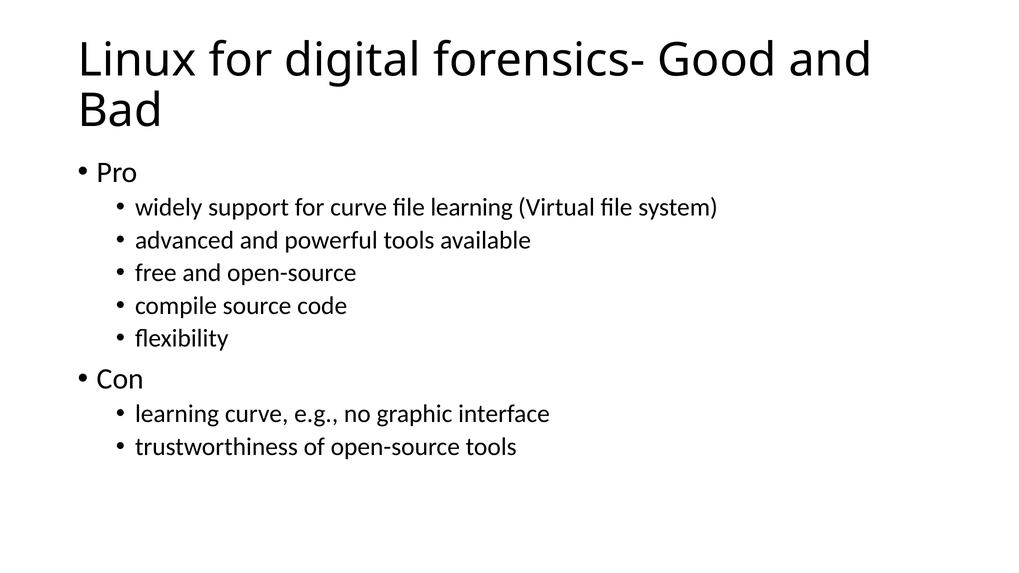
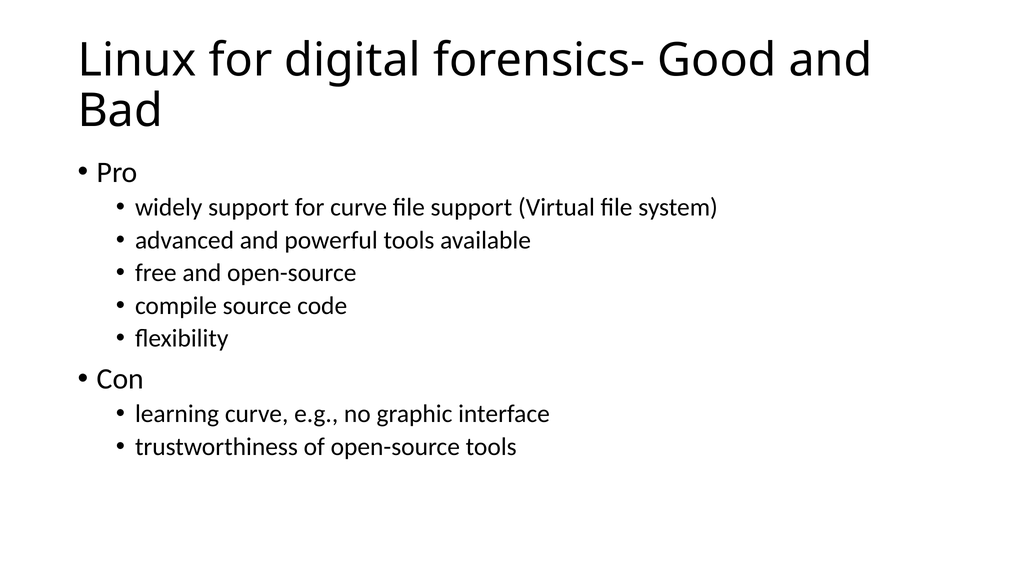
file learning: learning -> support (471, 207)
